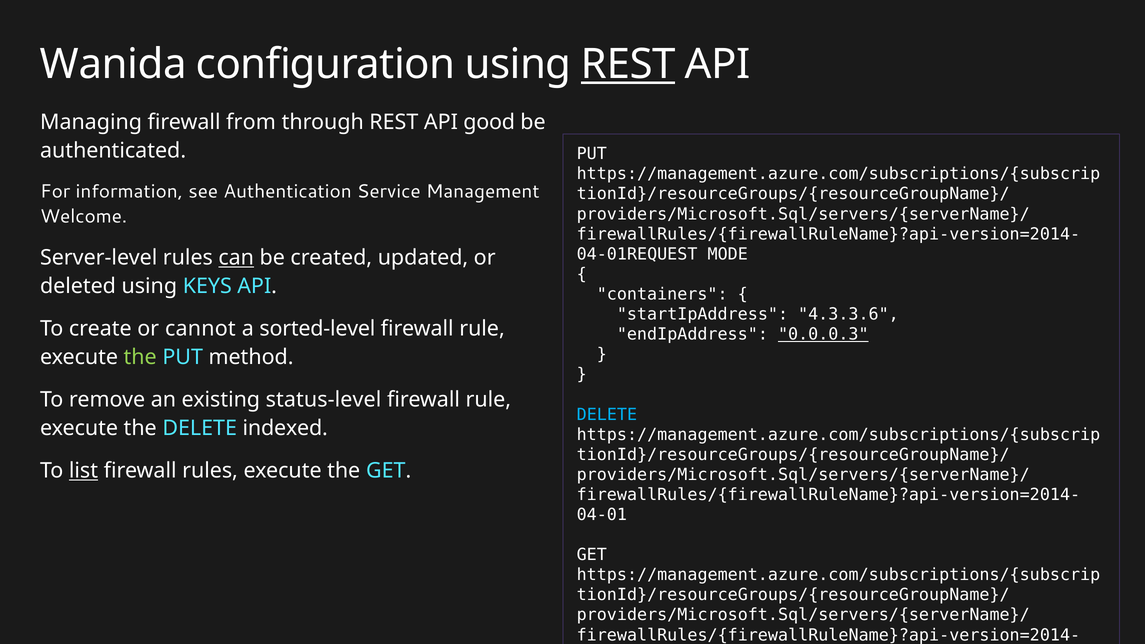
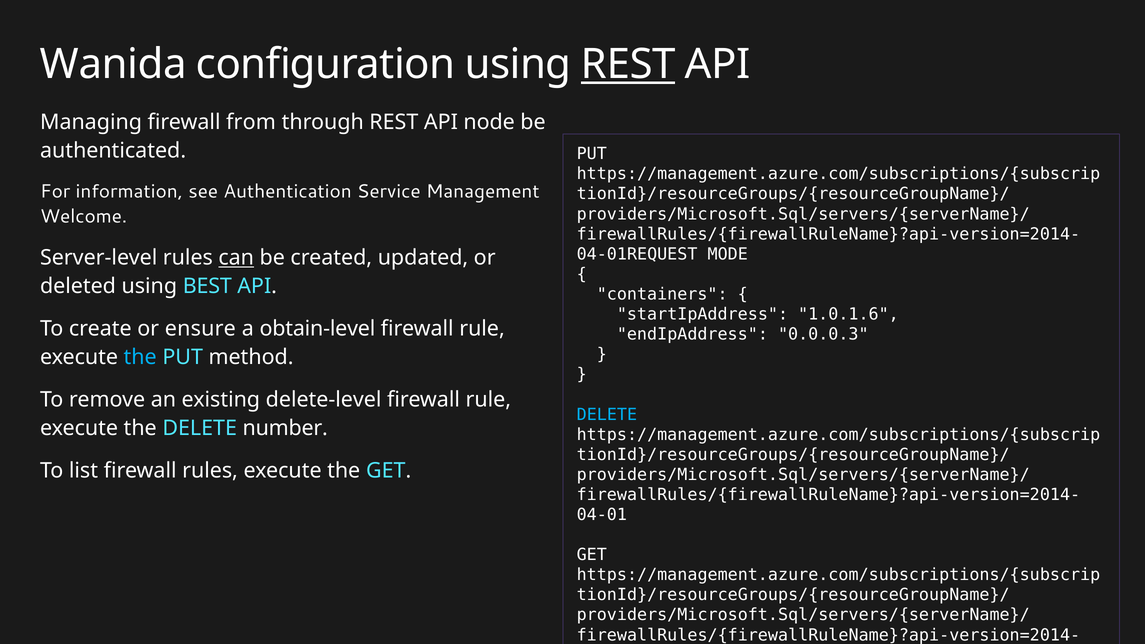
good: good -> node (489, 122)
KEYS: KEYS -> BEST (207, 286)
4.3.3.6: 4.3.3.6 -> 1.0.1.6 (848, 314)
cannot: cannot -> ensure (200, 329)
sorted-level: sorted-level -> obtain-level (317, 329)
0.0.0.3 underline: present -> none (823, 334)
the colour: light green -> light blue (140, 357)
status-level: status-level -> delete-level (324, 400)
indexed: indexed -> number (285, 428)
list underline: present -> none (83, 471)
